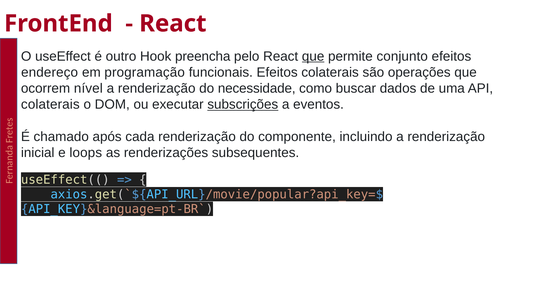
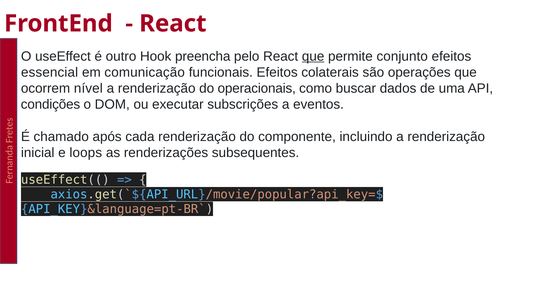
endereço: endereço -> essencial (50, 72)
programação: programação -> comunicação (145, 72)
necessidade: necessidade -> operacionais (257, 88)
colaterais: colaterais -> condições (50, 105)
subscrições underline: present -> none (243, 105)
